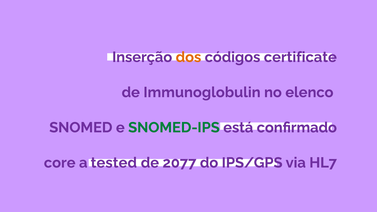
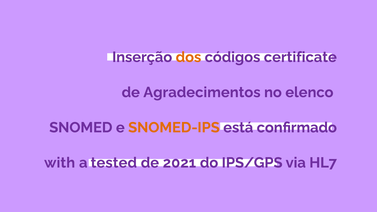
Immunoglobulin: Immunoglobulin -> Agradecimentos (202, 92)
SNOMED-IPS colour: green -> orange (174, 128)
core: core -> with (60, 163)
2077: 2077 -> 2021 (179, 163)
